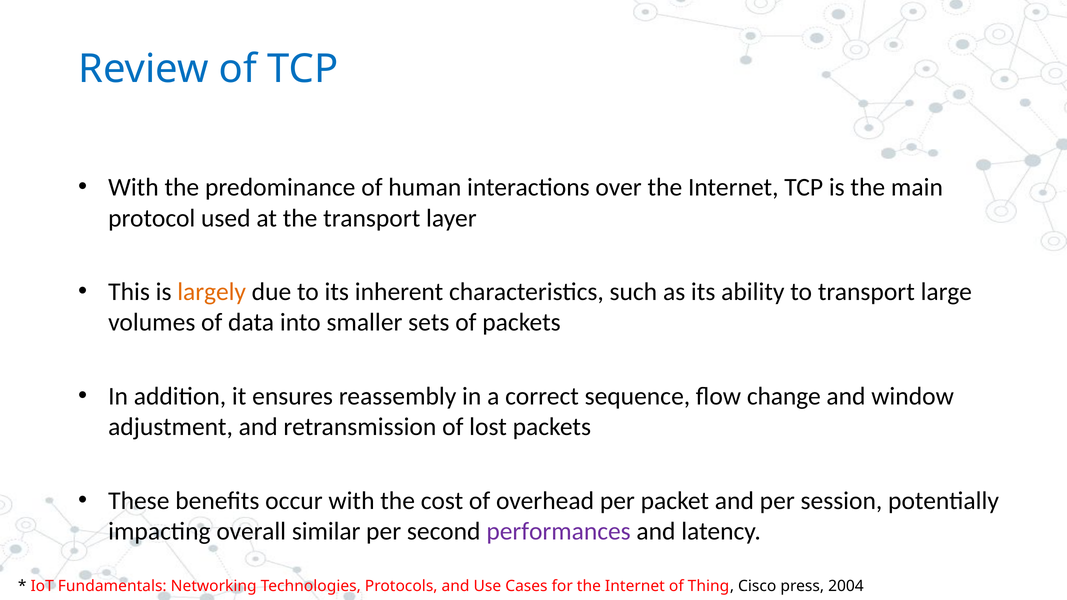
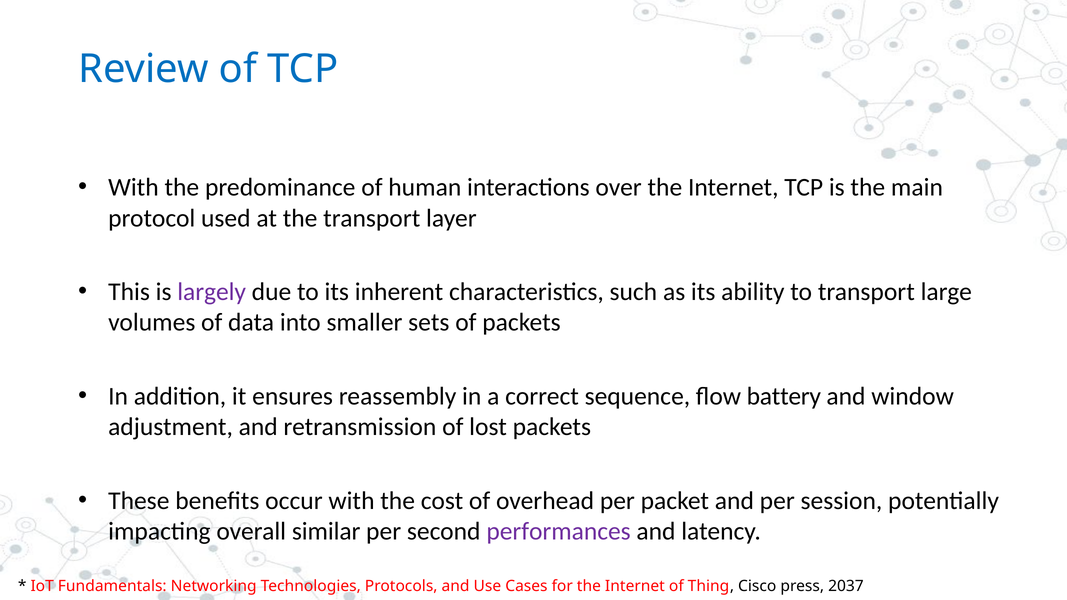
largely colour: orange -> purple (212, 292)
change: change -> battery (784, 396)
2004: 2004 -> 2037 (846, 586)
